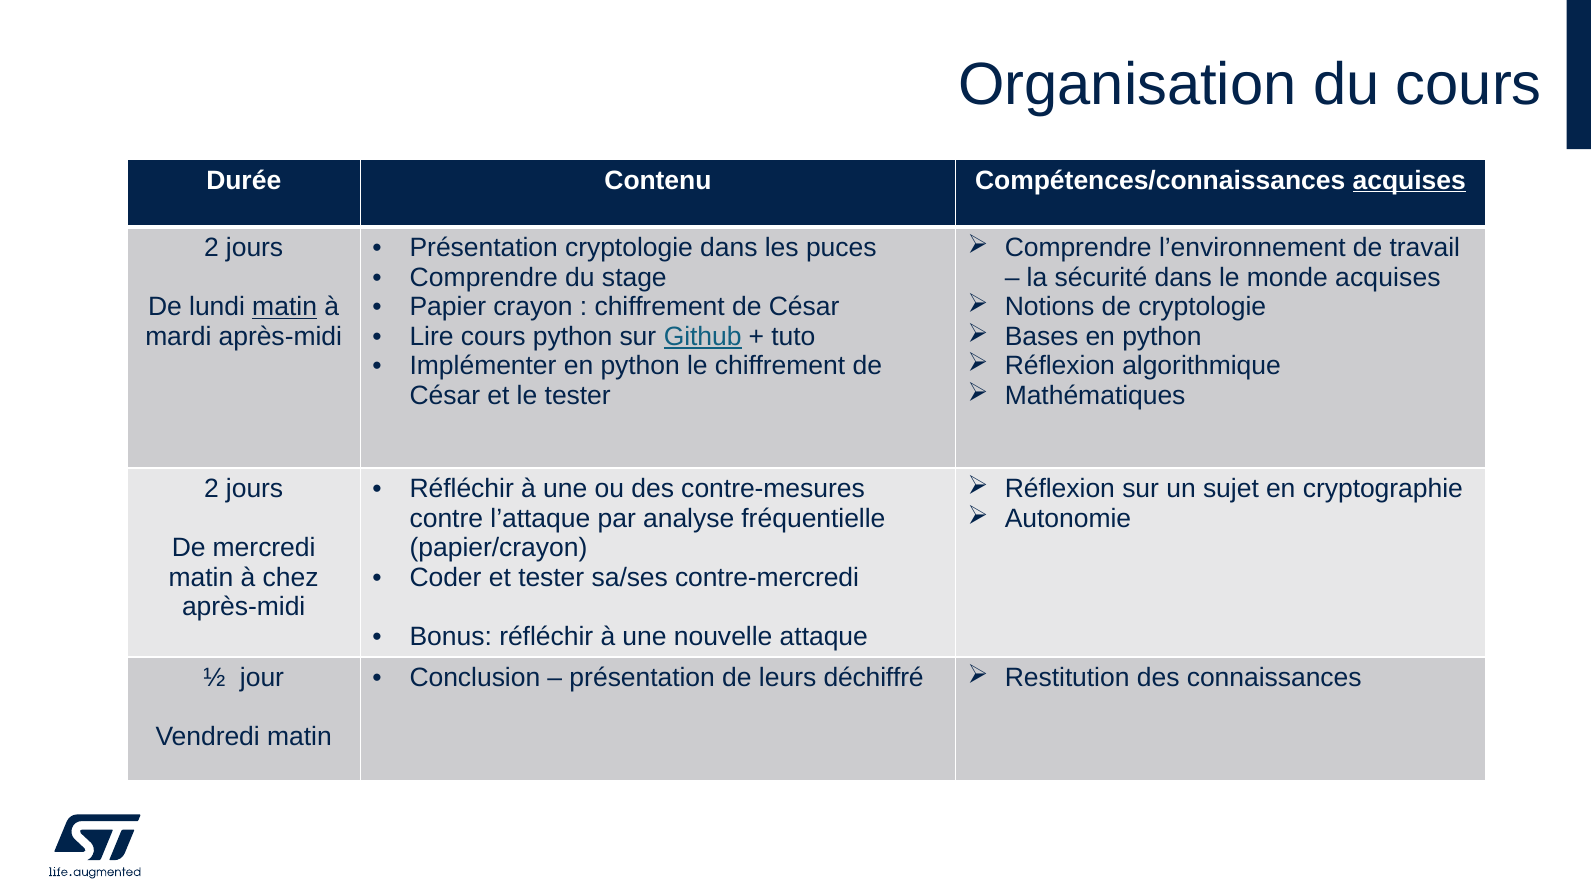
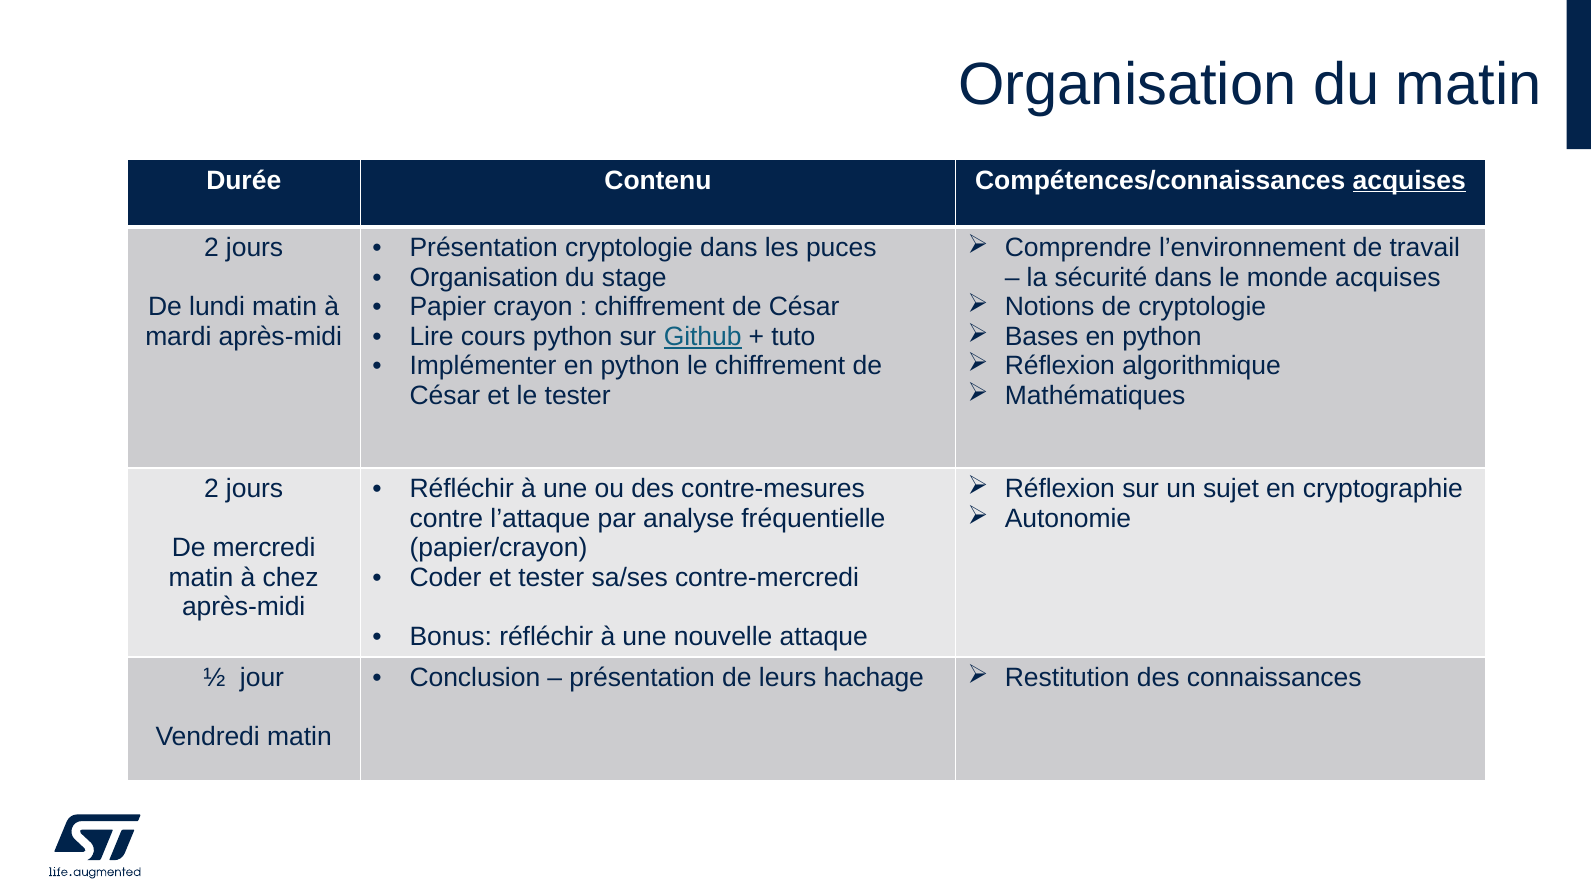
du cours: cours -> matin (1469, 85)
Comprendre: Comprendre -> Organisation (484, 277)
matin underline: present -> none (285, 307)
déchiffré: déchiffré -> hachage (874, 678)
